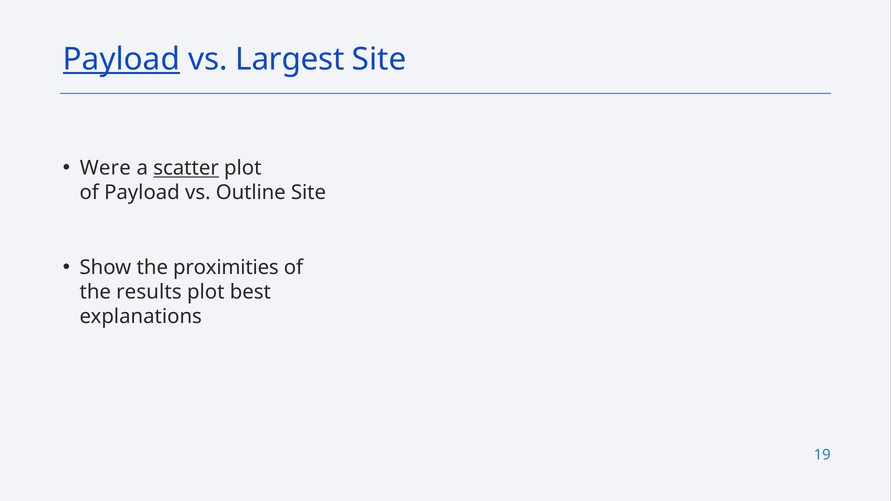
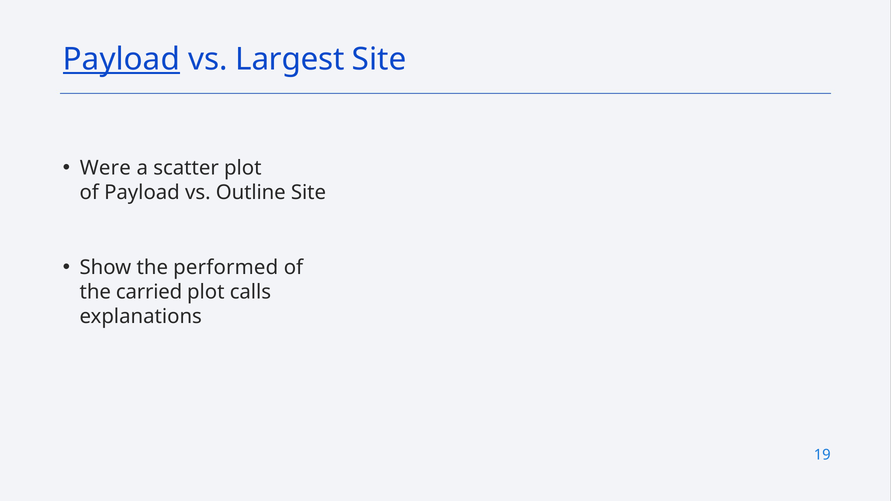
scatter underline: present -> none (186, 168)
proximities: proximities -> performed (226, 268)
results: results -> carried (149, 292)
best: best -> calls (250, 292)
